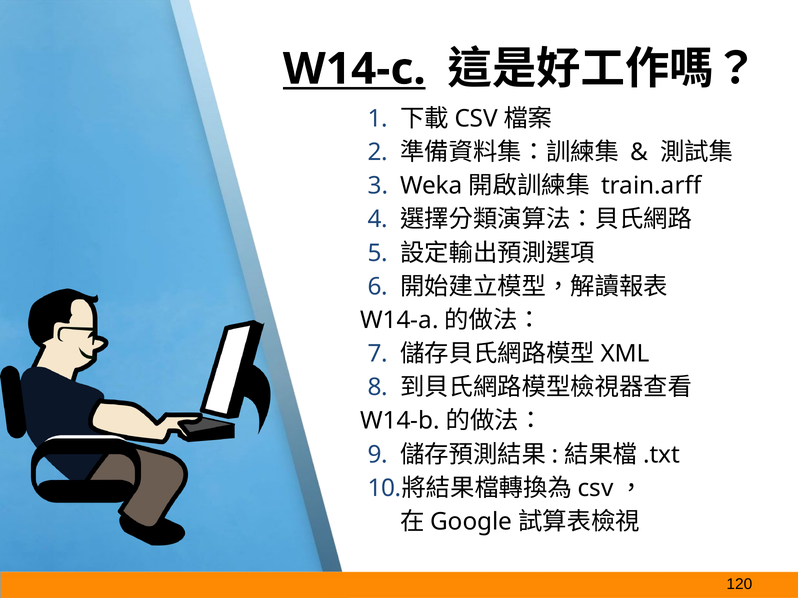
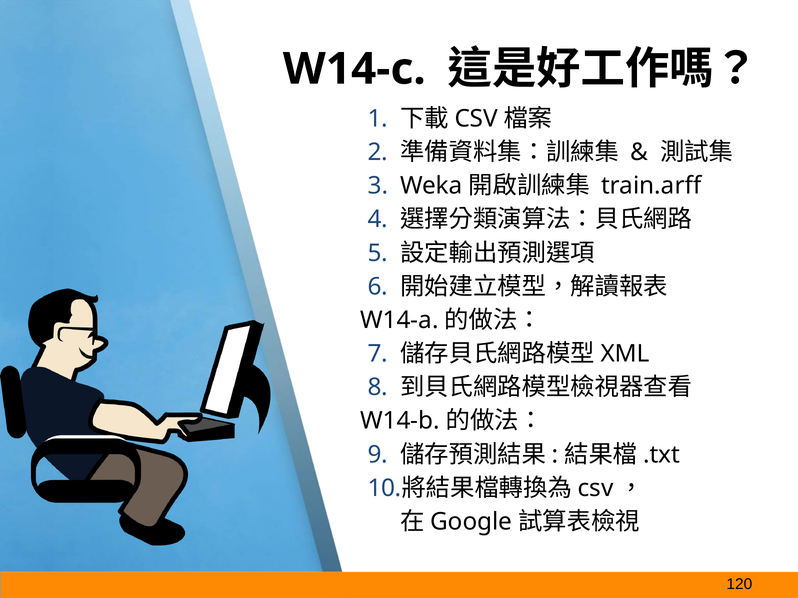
W14-c underline: present -> none (354, 69)
